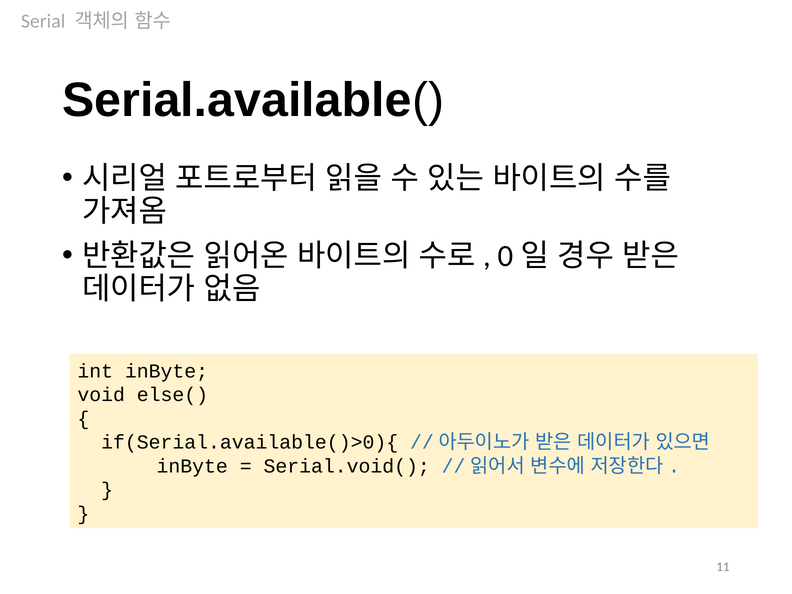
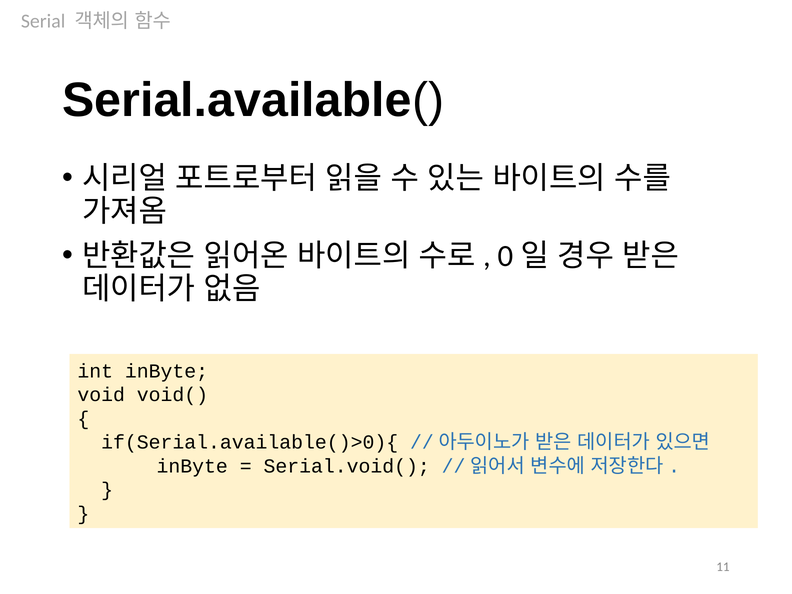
else(: else( -> void( (172, 395)
